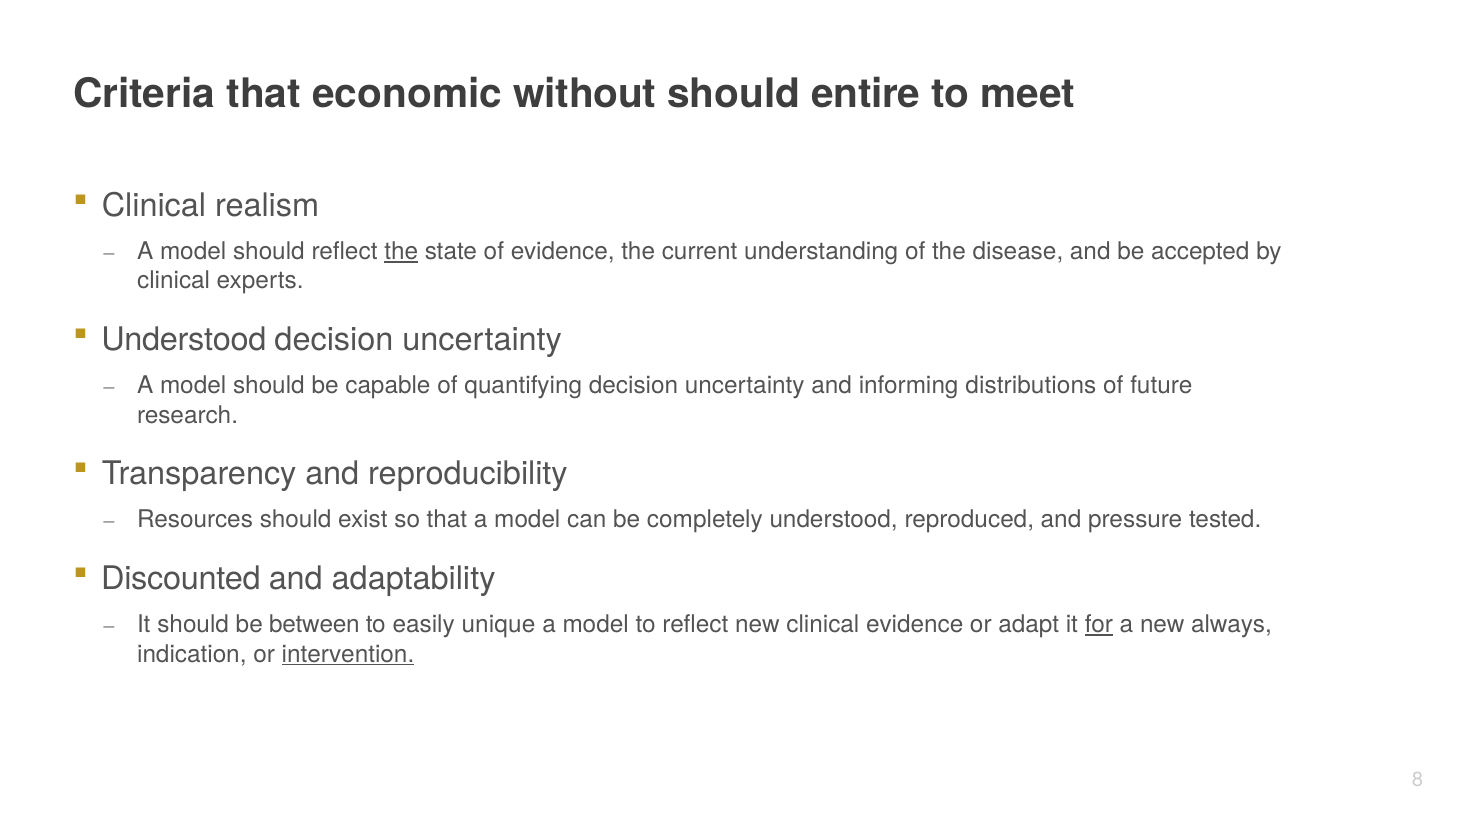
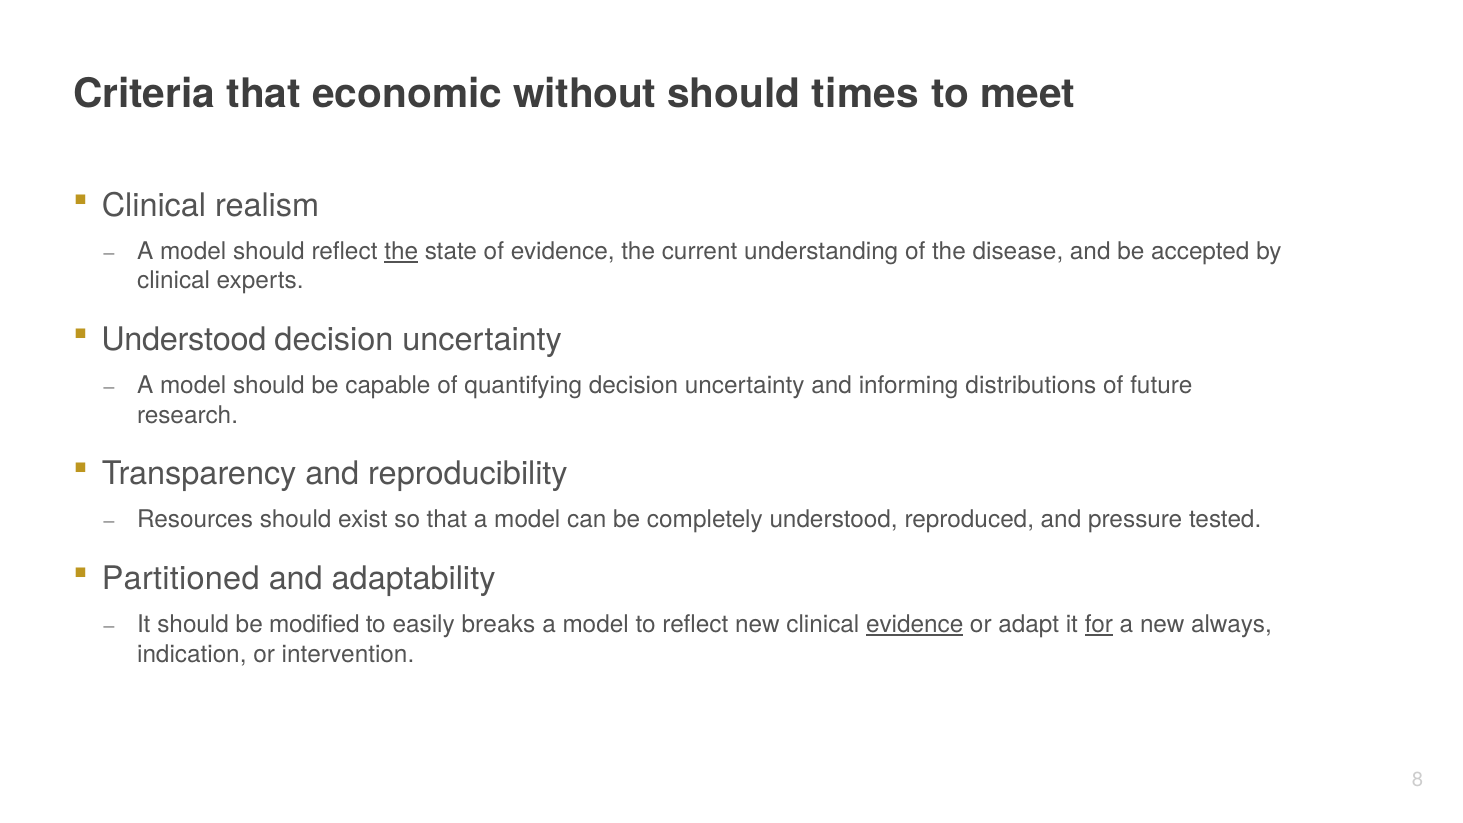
entire: entire -> times (866, 94)
Discounted: Discounted -> Partitioned (181, 579)
between: between -> modified (314, 625)
unique: unique -> breaks (498, 625)
evidence underline: none -> present (915, 625)
intervention underline: present -> none (348, 654)
